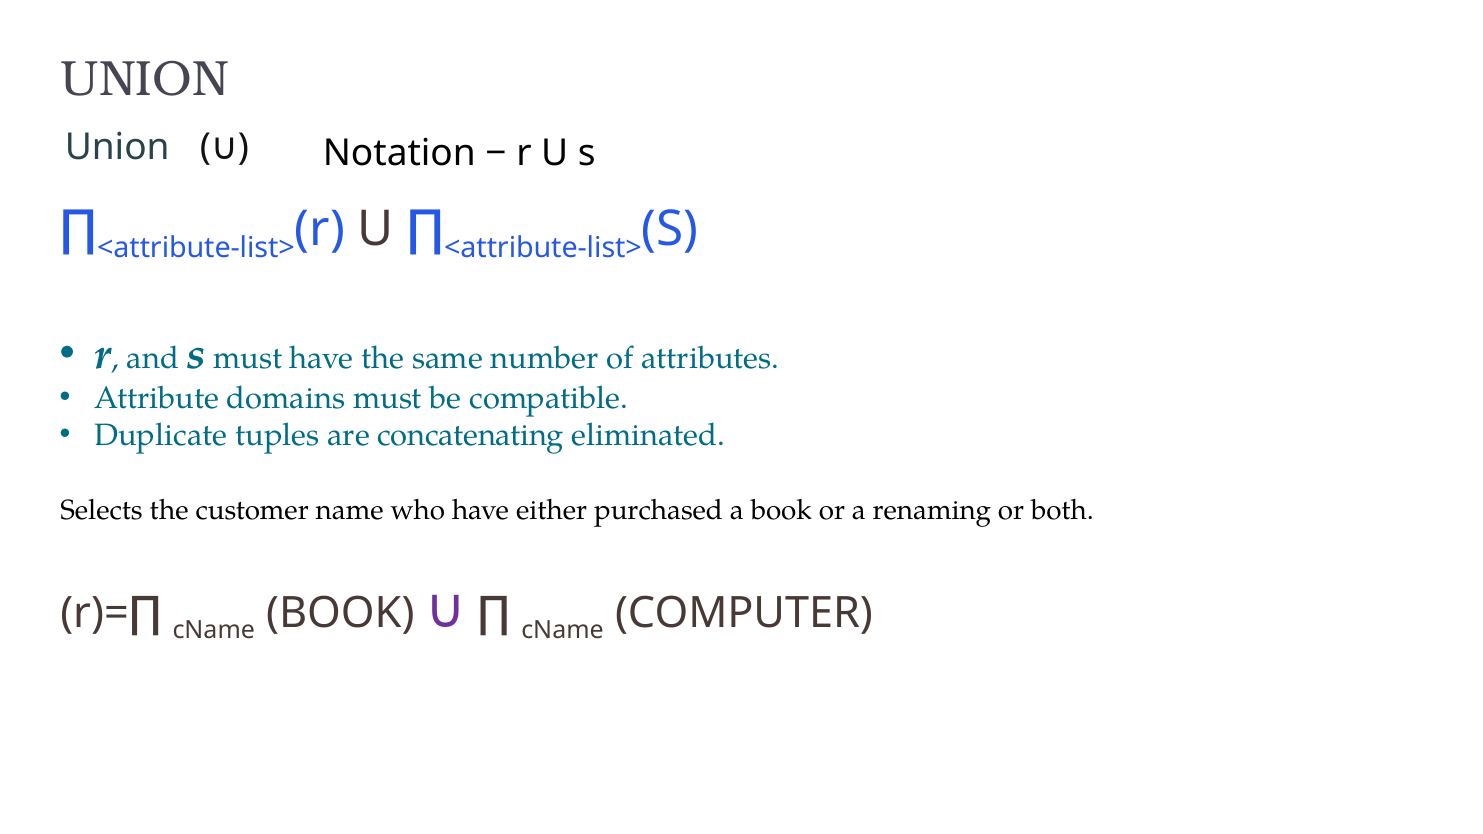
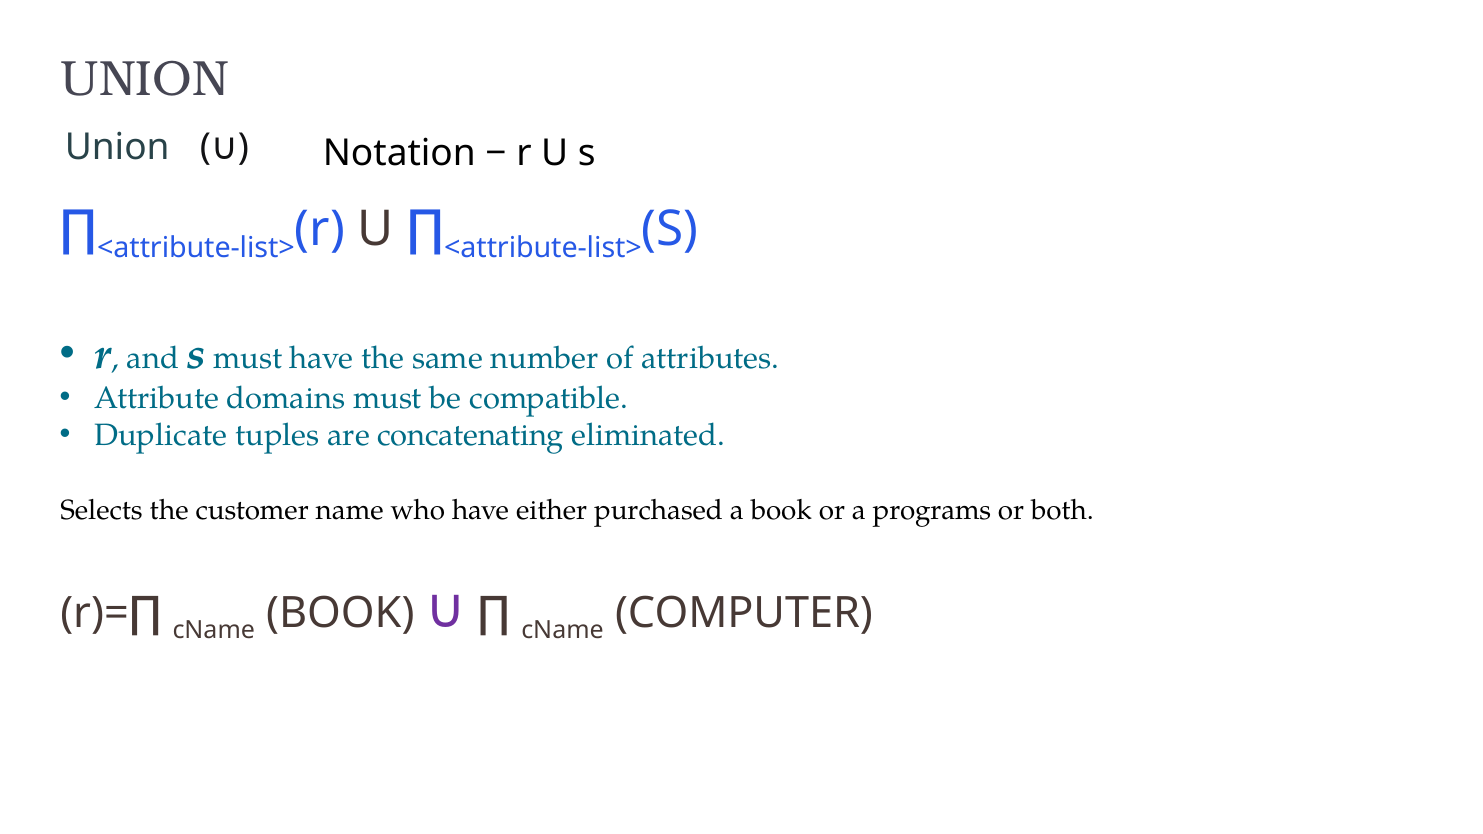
renaming: renaming -> programs (932, 510)
